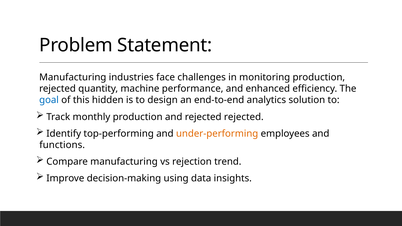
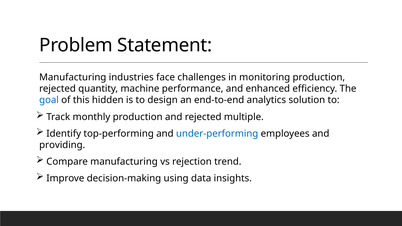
rejected rejected: rejected -> multiple (244, 117)
under-performing colour: orange -> blue (217, 134)
functions: functions -> providing (62, 145)
